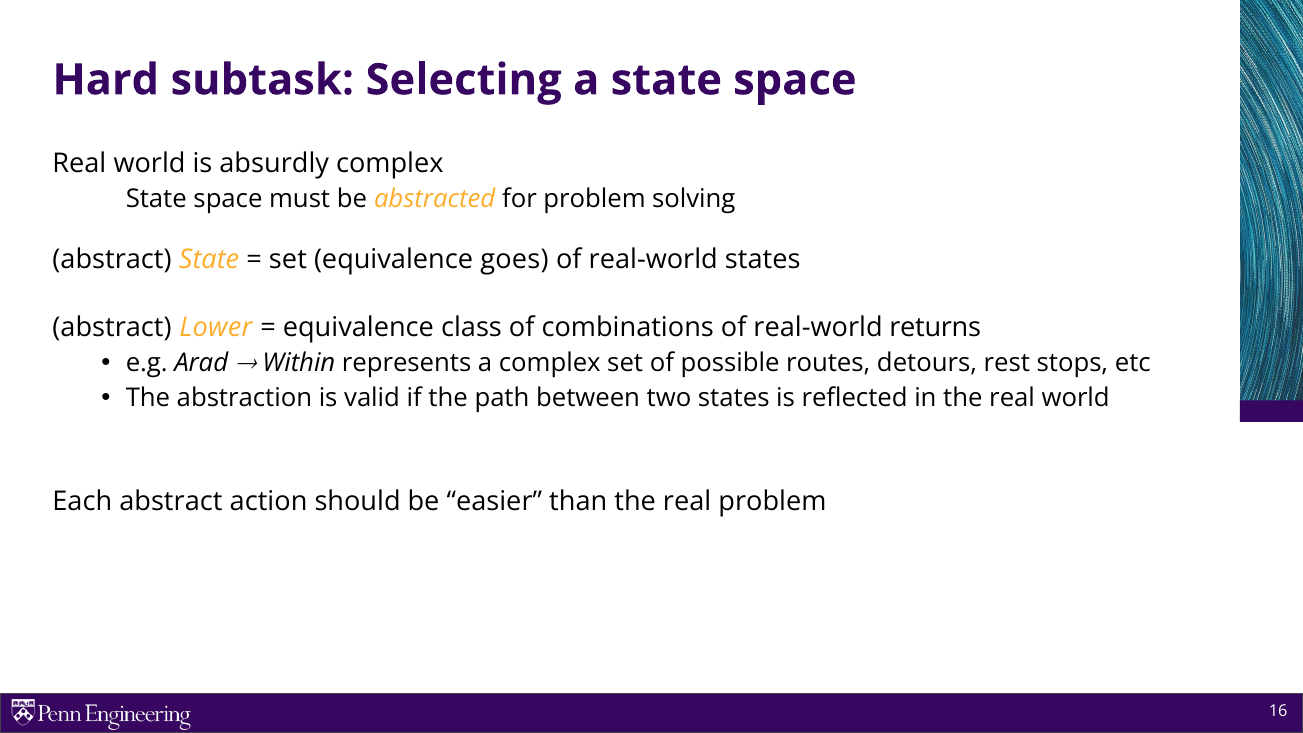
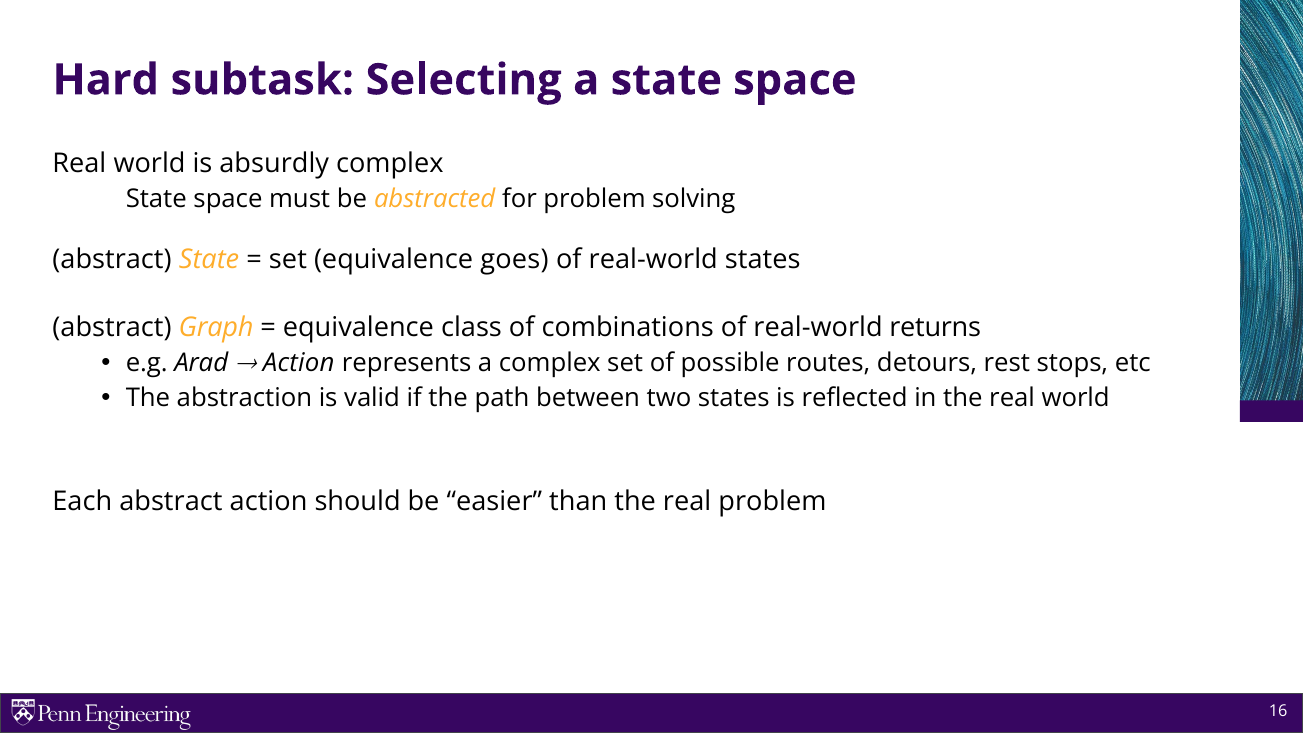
Lower: Lower -> Graph (216, 328)
Within: Within -> Action (299, 363)
